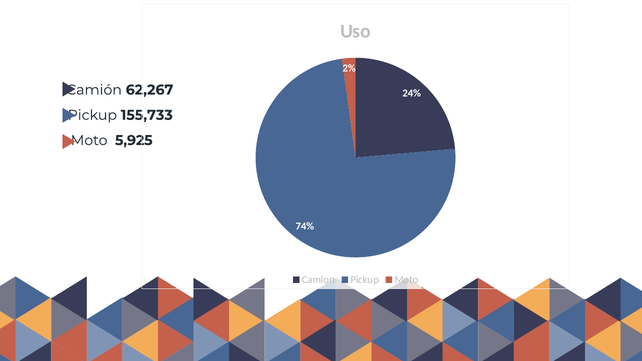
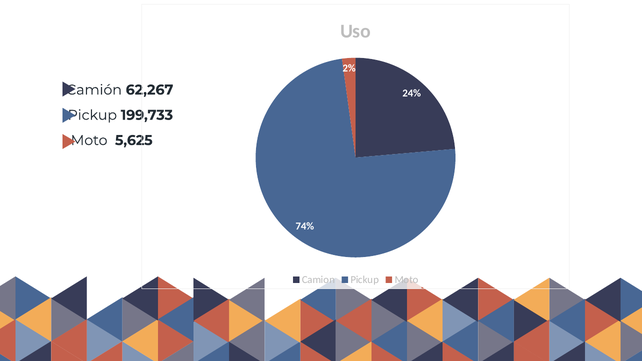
155,733: 155,733 -> 199,733 (147, 115)
5,925: 5,925 -> 5,625 (134, 140)
